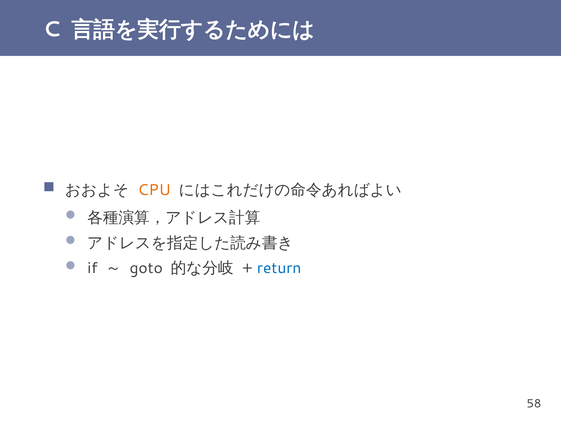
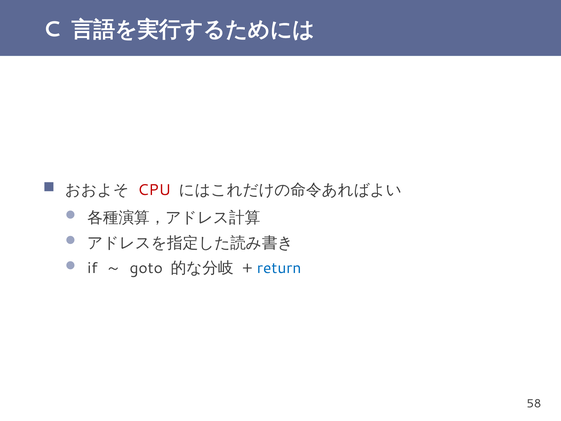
CPU colour: orange -> red (154, 190)
